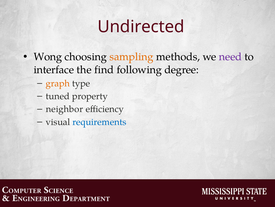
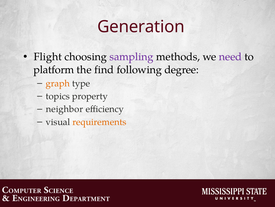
Undirected: Undirected -> Generation (141, 27)
Wong: Wong -> Flight (48, 57)
sampling colour: orange -> purple (132, 57)
interface: interface -> platform (54, 69)
tuned: tuned -> topics (58, 96)
requirements colour: blue -> orange (99, 122)
